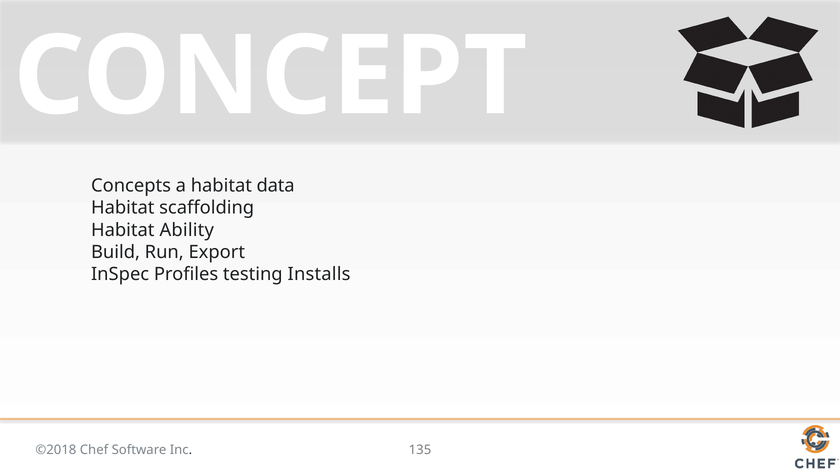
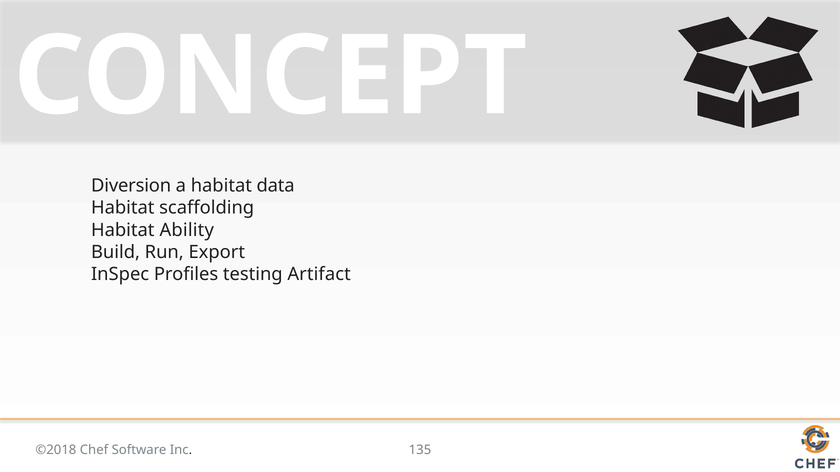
Concepts: Concepts -> Diversion (131, 186)
Installs: Installs -> Artifact (319, 274)
